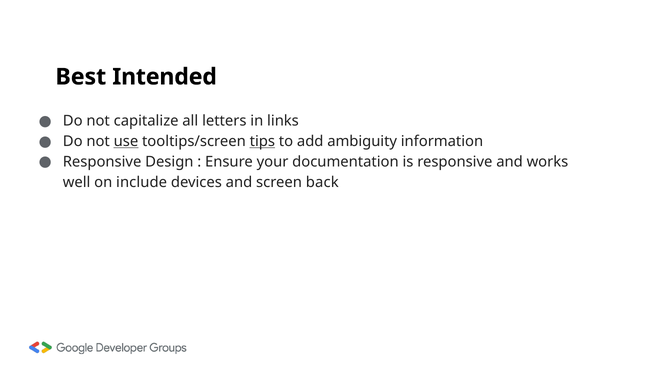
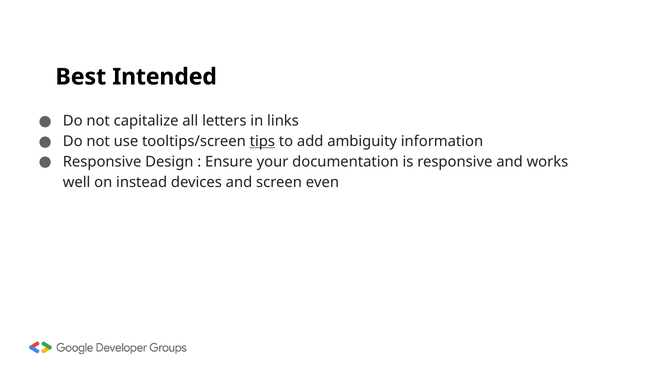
use underline: present -> none (126, 141)
include: include -> instead (142, 182)
back: back -> even (322, 182)
